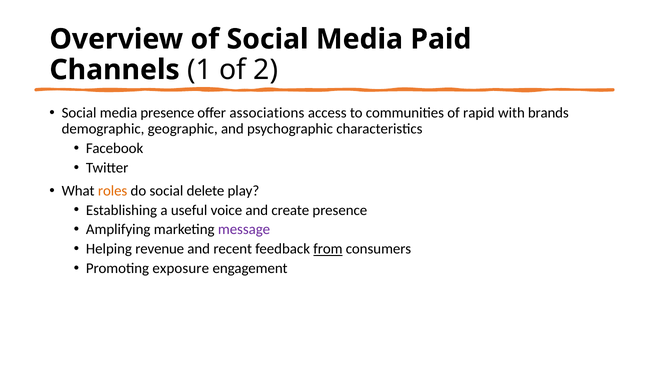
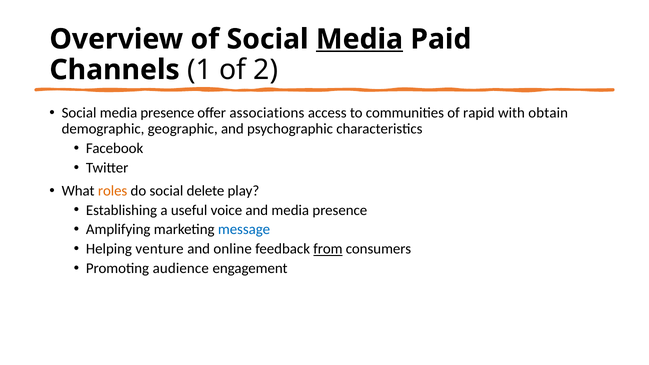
Media underline: none -> present (359, 39)
brands: brands -> obtain (548, 113)
and create: create -> media (290, 210)
message colour: purple -> blue (244, 230)
revenue: revenue -> venture (160, 249)
recent: recent -> online (233, 249)
exposure: exposure -> audience (181, 268)
